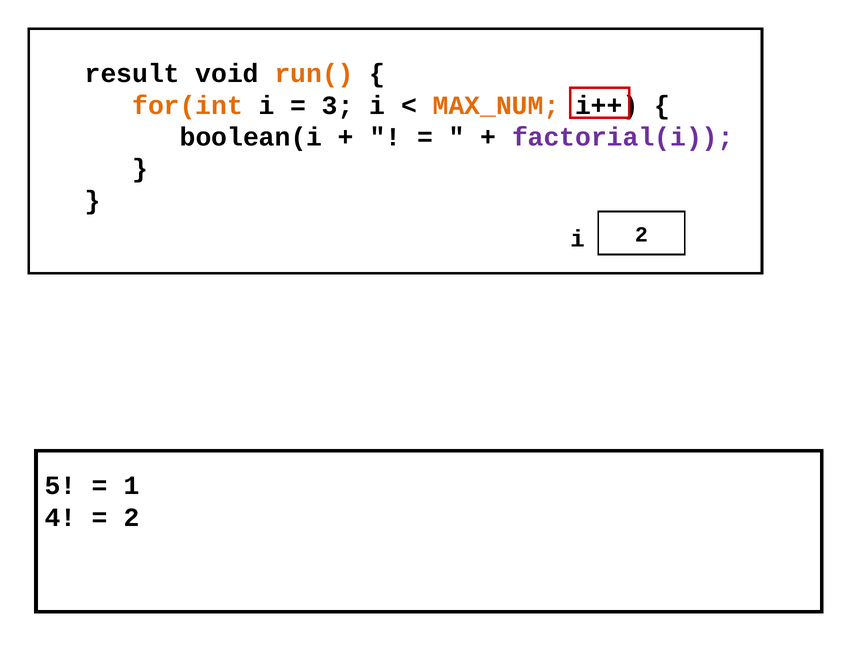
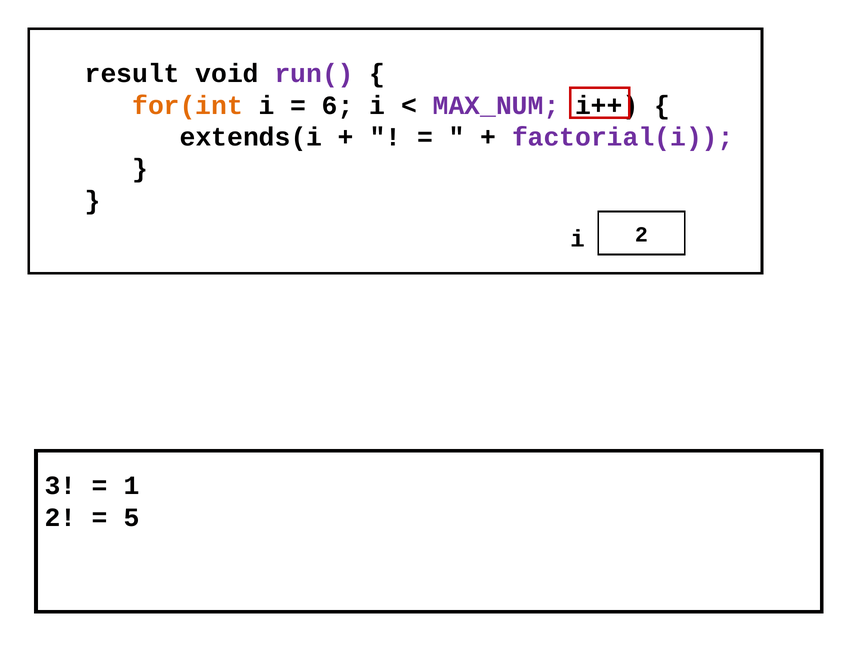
run( colour: orange -> purple (314, 74)
3: 3 -> 6 (338, 105)
MAX_NUM colour: orange -> purple (496, 105)
boolean(i: boolean(i -> extends(i (251, 137)
5: 5 -> 3 (60, 486)
4: 4 -> 2 (60, 518)
2: 2 -> 5 (132, 518)
